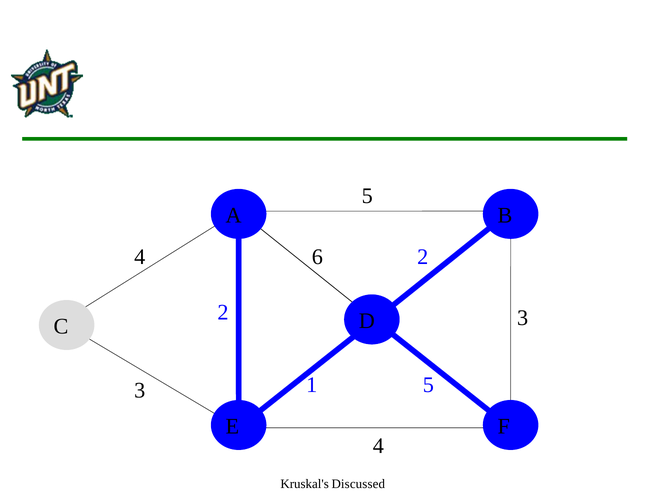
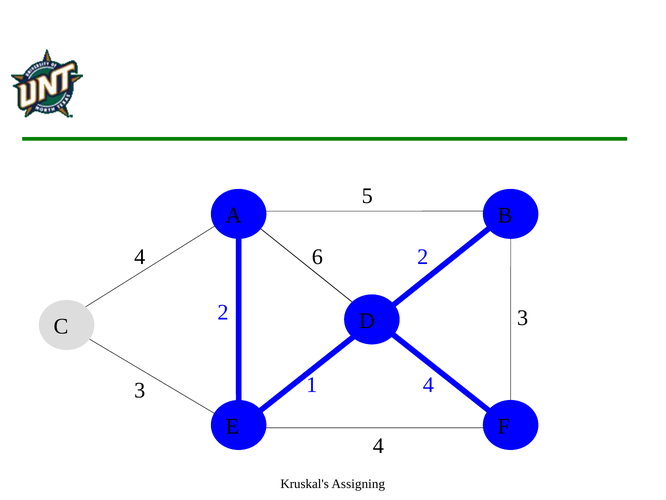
1 5: 5 -> 4 (428, 384)
Discussed: Discussed -> Assigning (358, 484)
